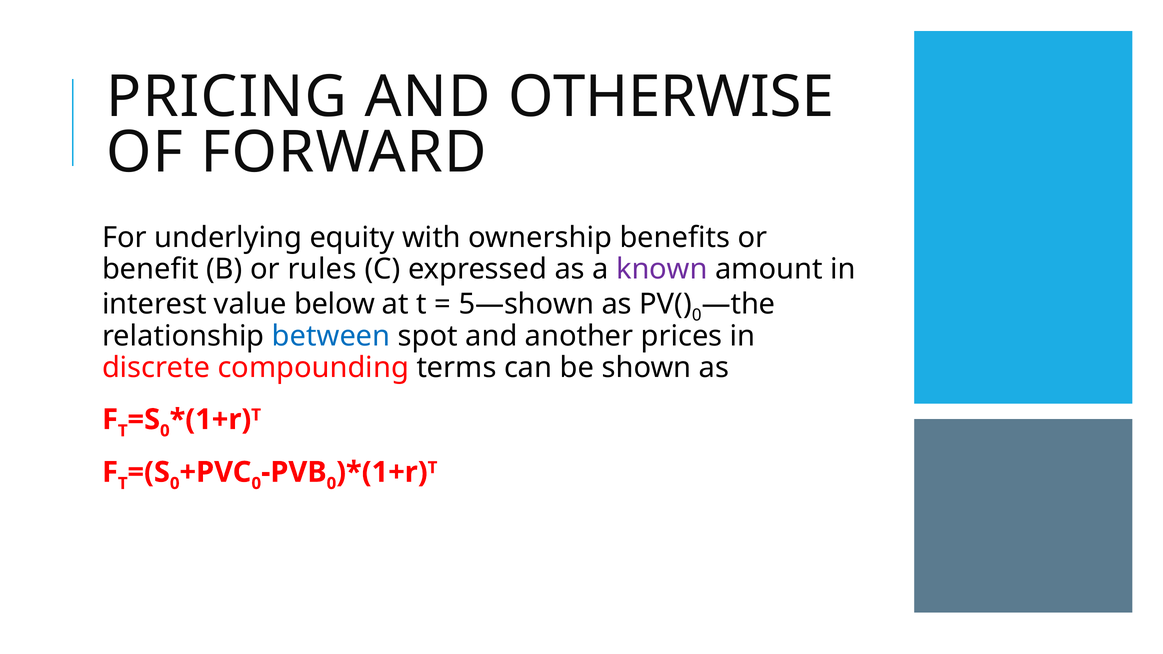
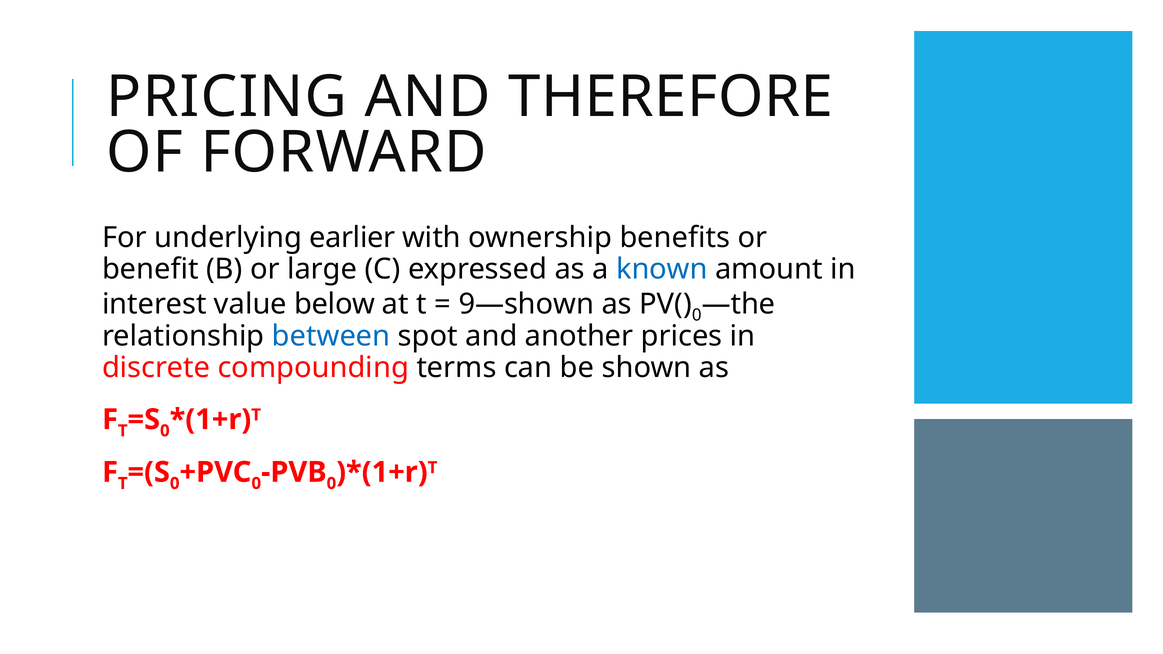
OTHERWISE: OTHERWISE -> THEREFORE (671, 97)
equity: equity -> earlier (352, 238)
rules: rules -> large (322, 269)
known colour: purple -> blue (662, 269)
5—shown: 5—shown -> 9—shown (526, 304)
